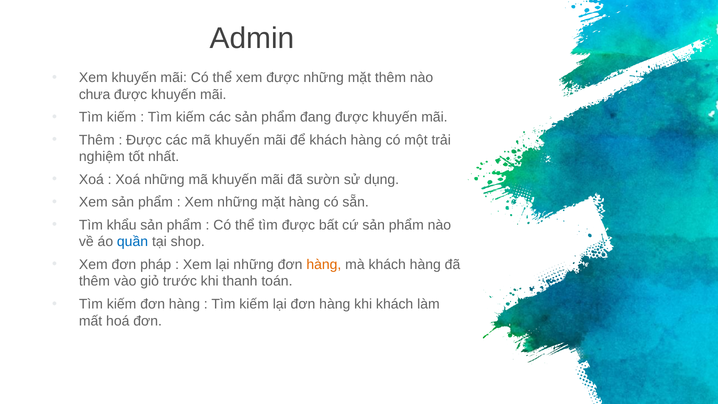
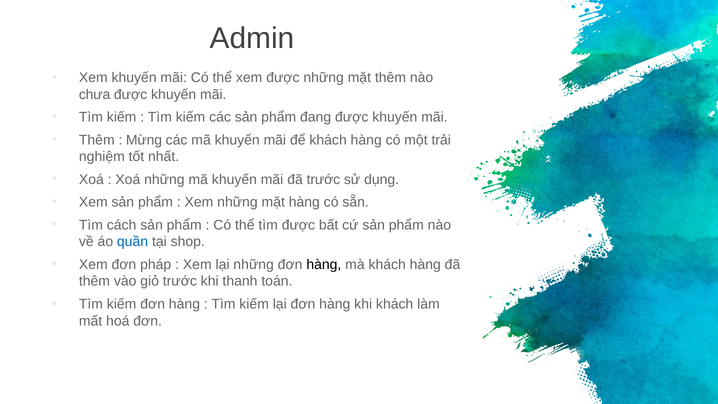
Được: Được -> Mừng (144, 140)
đã sườn: sườn -> trước (323, 179)
khẩu: khẩu -> cách (122, 225)
hàng colour: orange -> black (324, 265)
